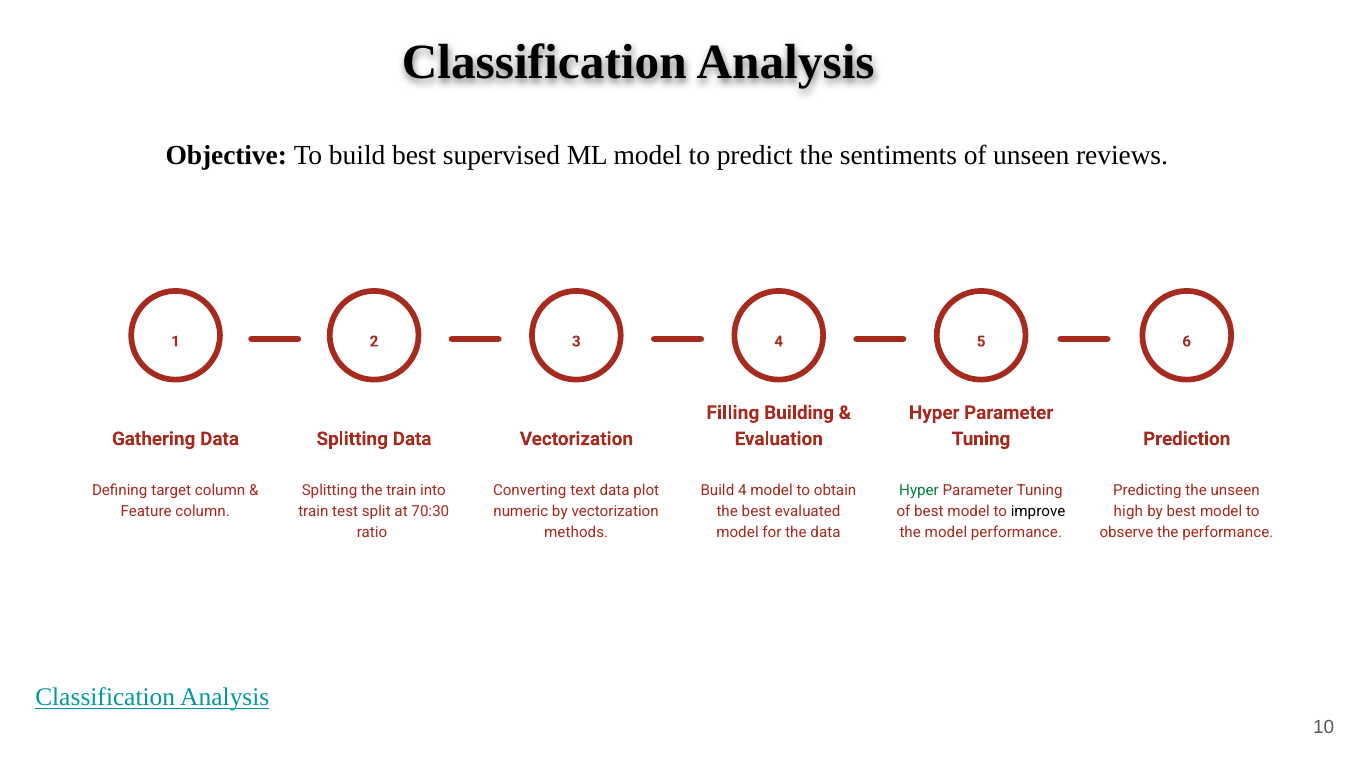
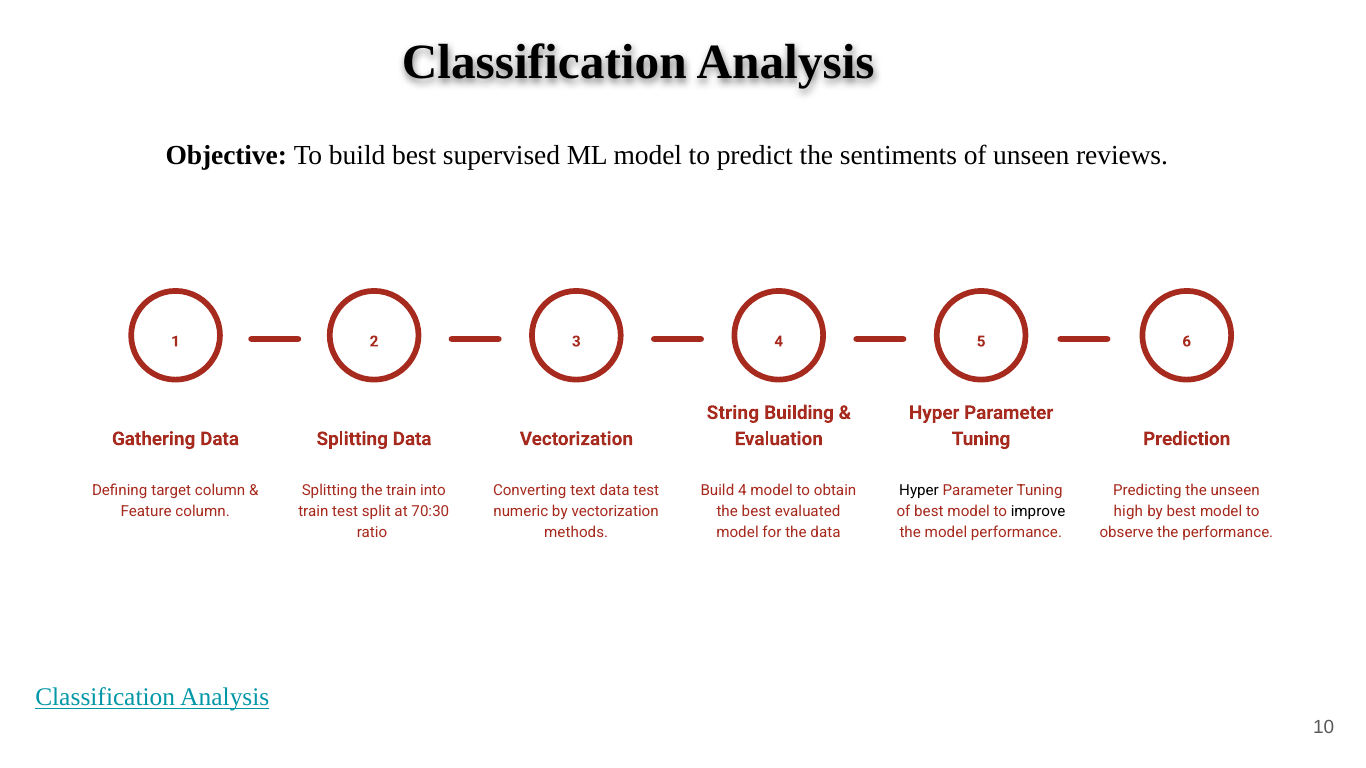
Filling: Filling -> String (733, 413)
data plot: plot -> test (646, 491)
Hyper colour: green -> black (919, 491)
